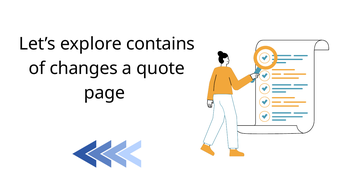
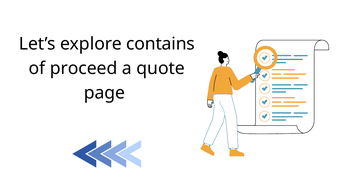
changes: changes -> proceed (84, 68)
